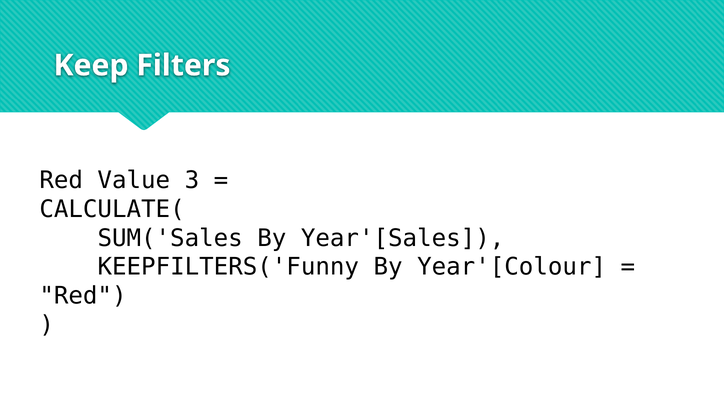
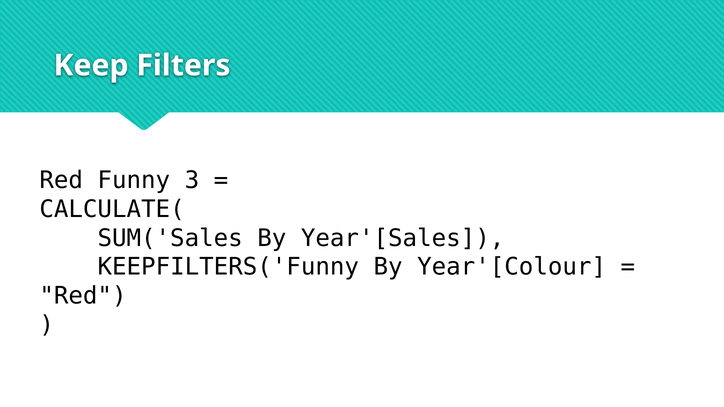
Value: Value -> Funny (134, 180)
